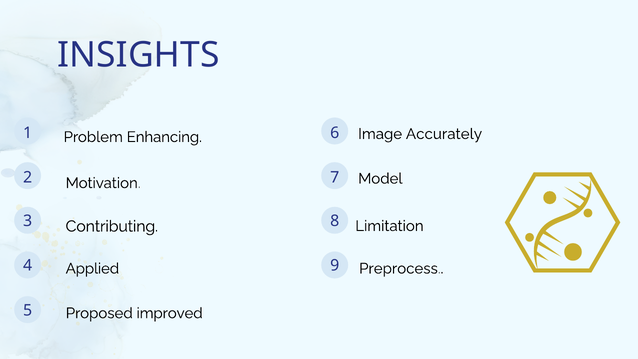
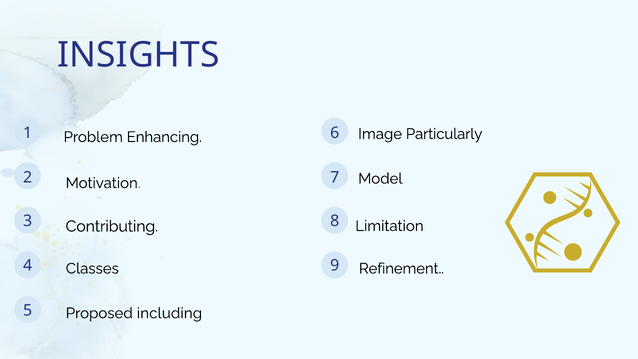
Accurately: Accurately -> Particularly (444, 134)
Applied: Applied -> Classes (92, 268)
Preprocess: Preprocess -> Refinement (401, 268)
improved: improved -> including (169, 313)
